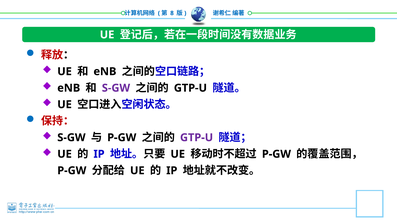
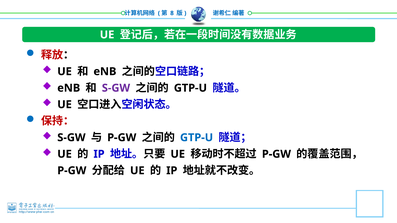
GTP-U colour: purple -> blue (197, 138)
